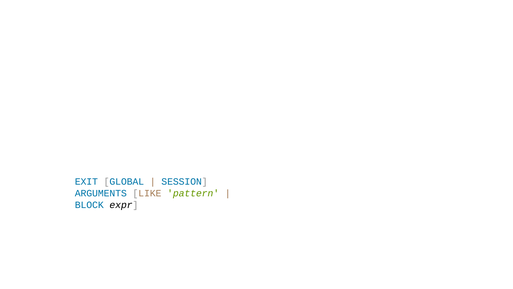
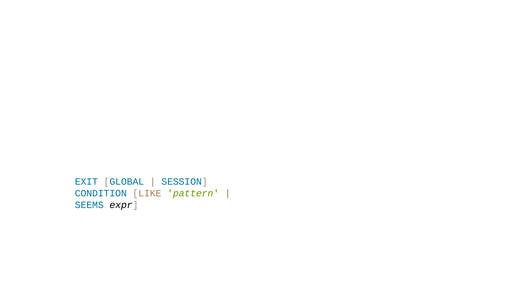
ARGUMENTS: ARGUMENTS -> CONDITION (101, 193)
BLOCK: BLOCK -> SEEMS (89, 205)
